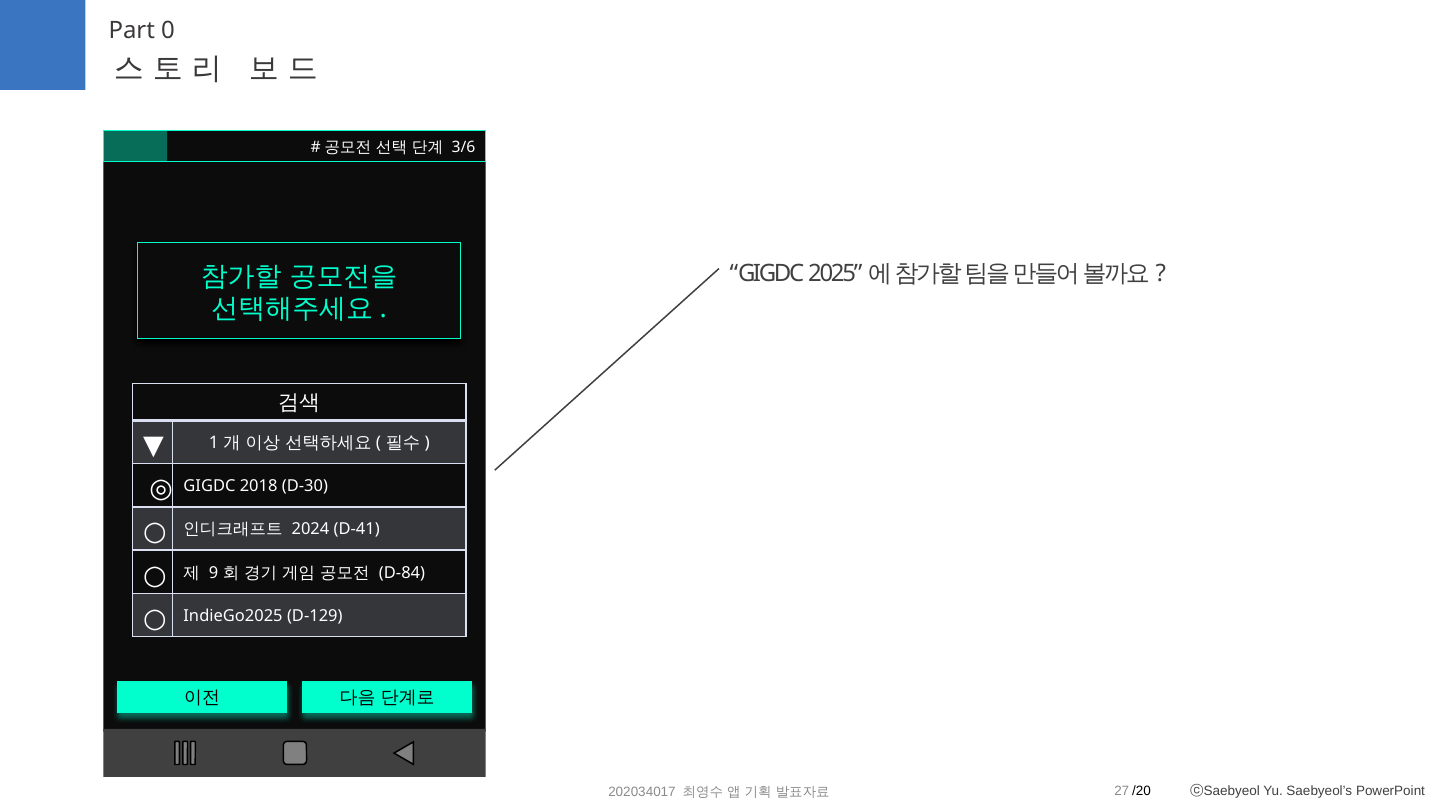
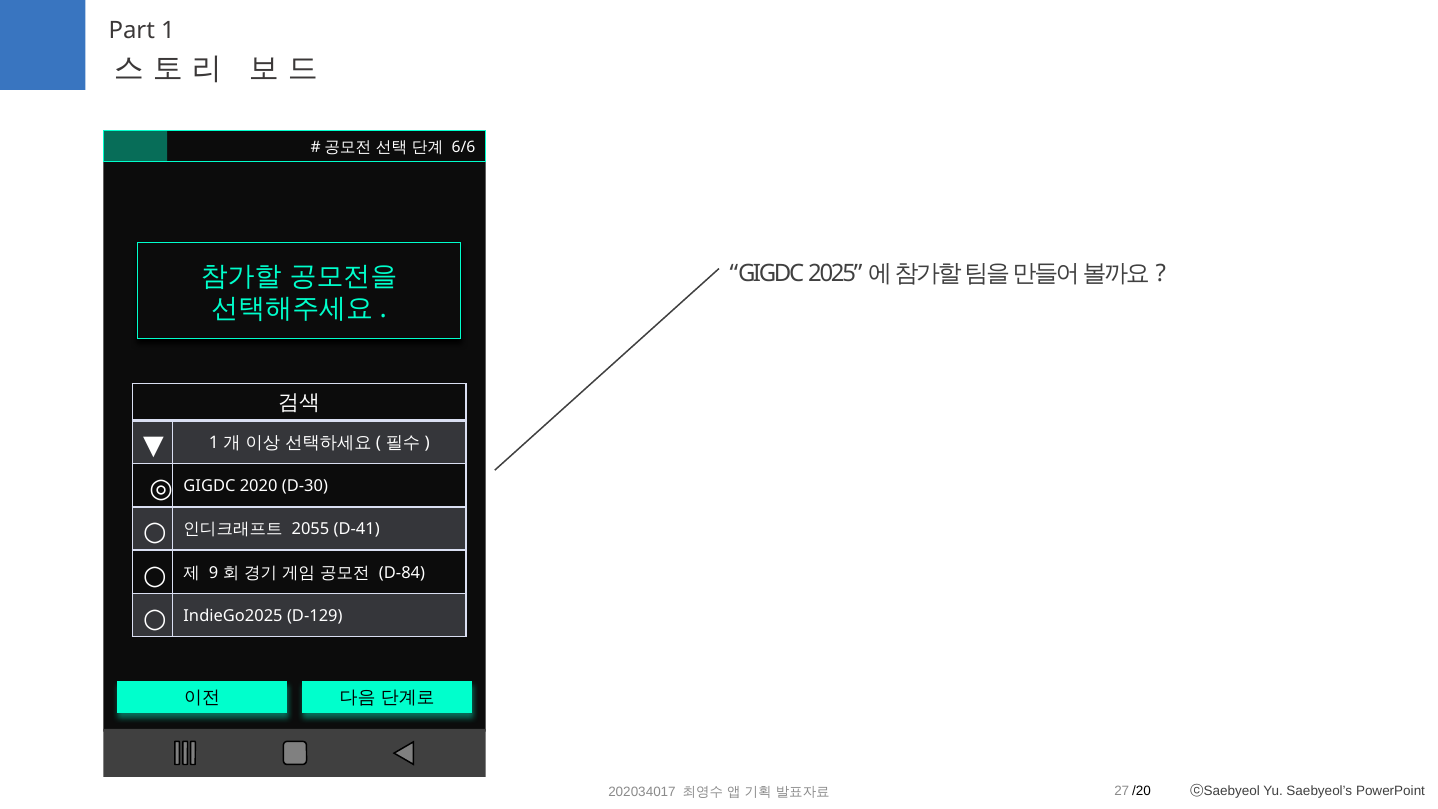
Part 0: 0 -> 1 (168, 31)
3/6: 3/6 -> 6/6 (463, 147)
2018: 2018 -> 2020 (259, 486)
2024: 2024 -> 2055 (310, 529)
